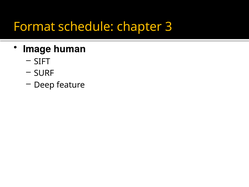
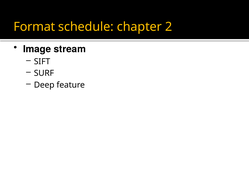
3: 3 -> 2 (169, 27)
human: human -> stream (70, 49)
